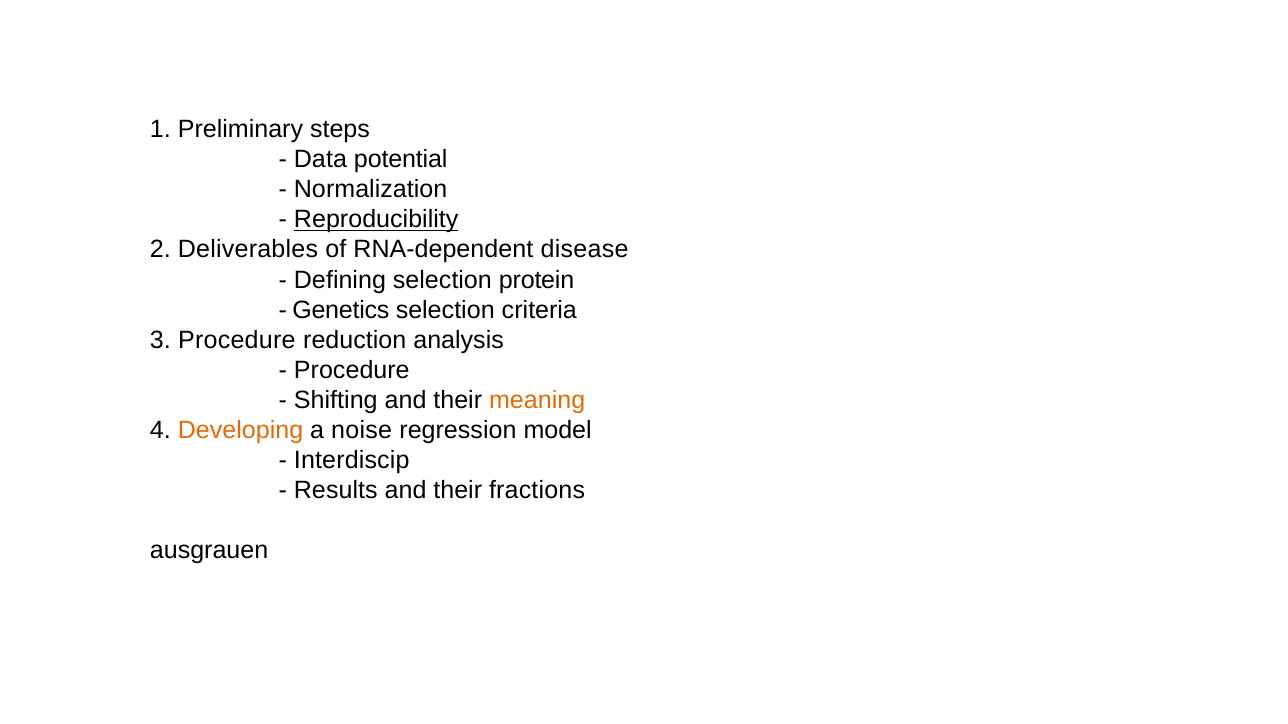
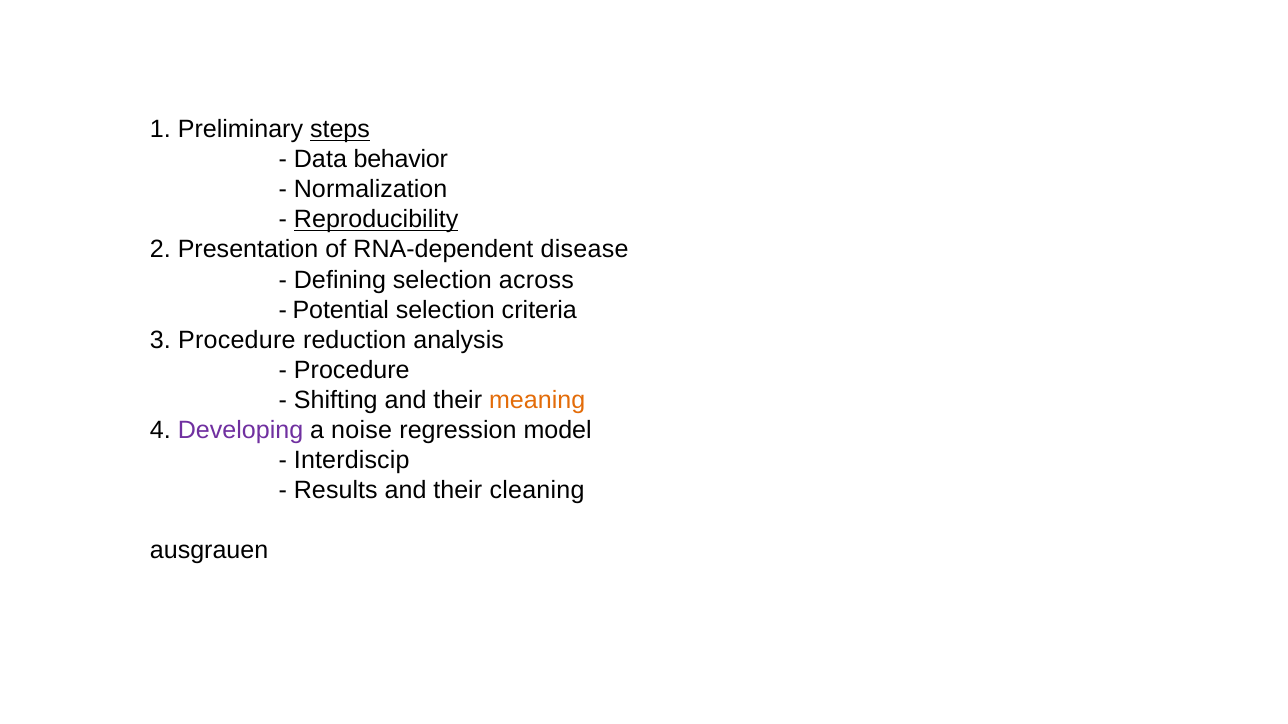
steps underline: none -> present (340, 130)
potential: potential -> behavior (401, 160)
Deliverables: Deliverables -> Presentation (248, 250)
protein: protein -> across (536, 280)
Genetics: Genetics -> Potential (341, 310)
Developing colour: orange -> purple (240, 430)
fractions: fractions -> cleaning (537, 490)
